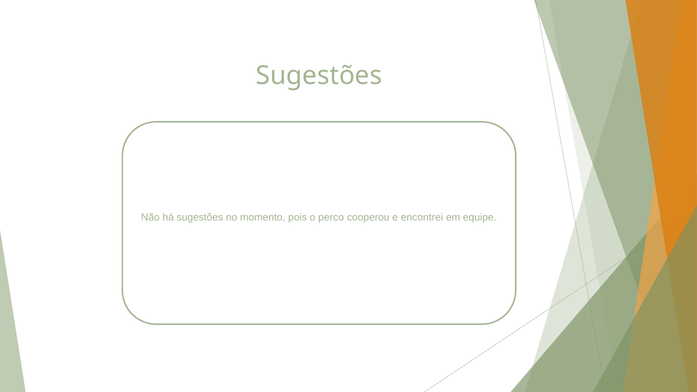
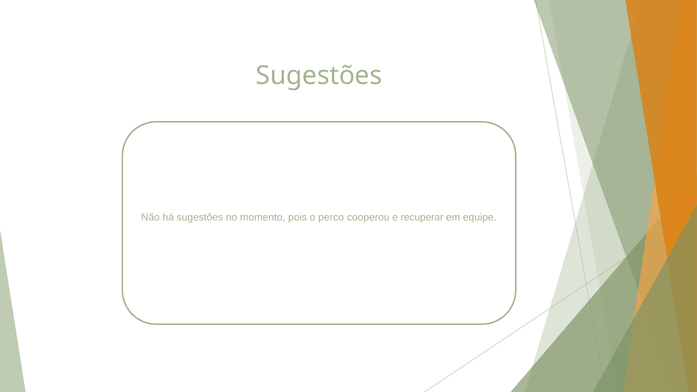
encontrei: encontrei -> recuperar (422, 218)
